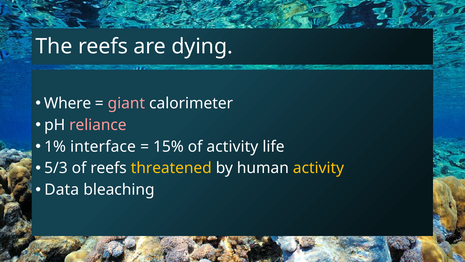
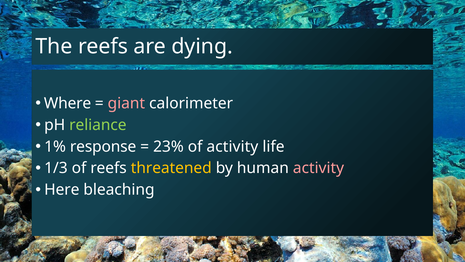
reliance colour: pink -> light green (98, 125)
interface: interface -> response (103, 146)
15%: 15% -> 23% (168, 146)
5/3: 5/3 -> 1/3 (56, 168)
activity colour: yellow -> pink (318, 168)
Data: Data -> Here (62, 190)
